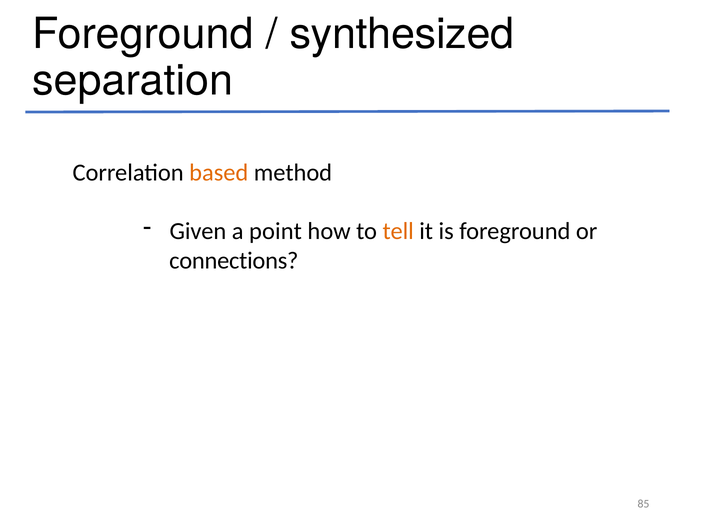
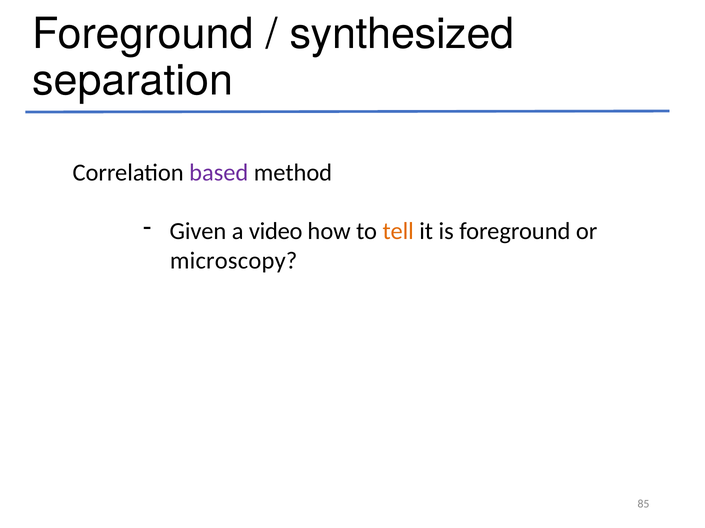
based colour: orange -> purple (219, 173)
point: point -> video (276, 232)
connections: connections -> microscopy (234, 261)
